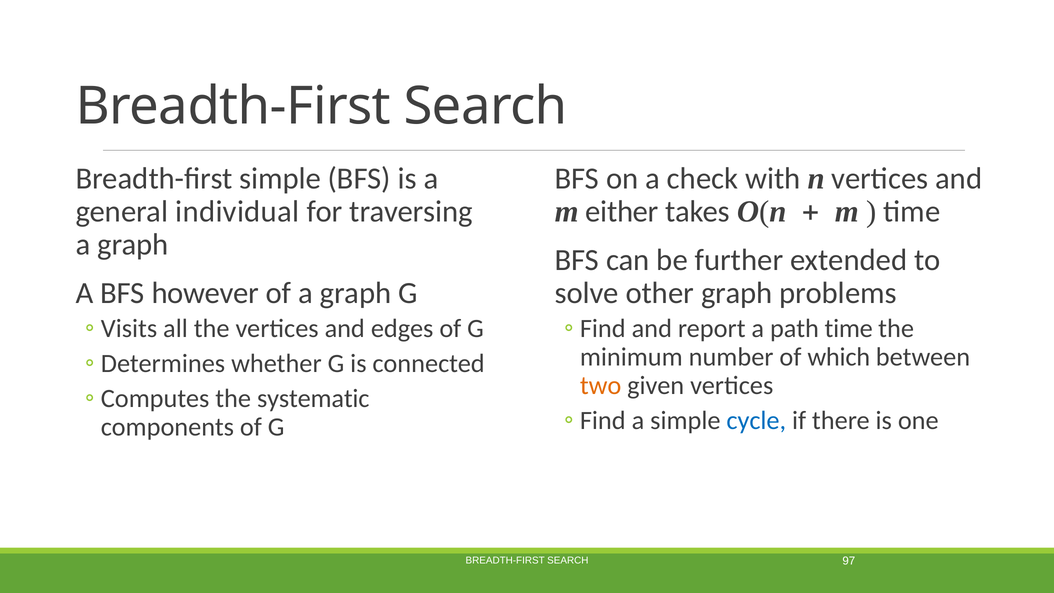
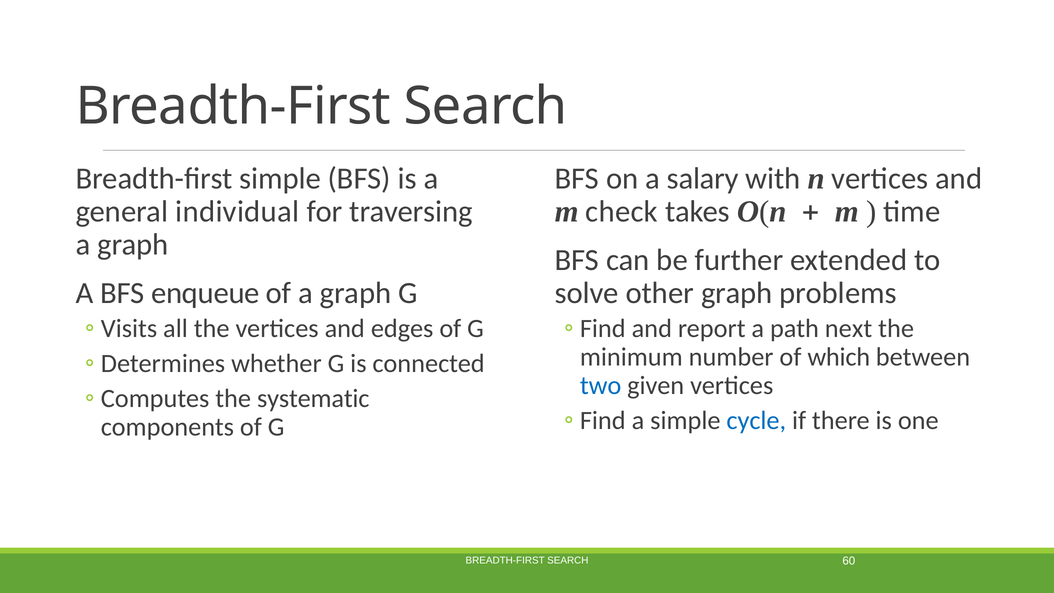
check: check -> salary (703, 178)
either: either -> check (622, 212)
however: however -> enqueue (205, 293)
path time: time -> next (849, 329)
two colour: orange -> blue (601, 385)
97: 97 -> 60 (849, 561)
